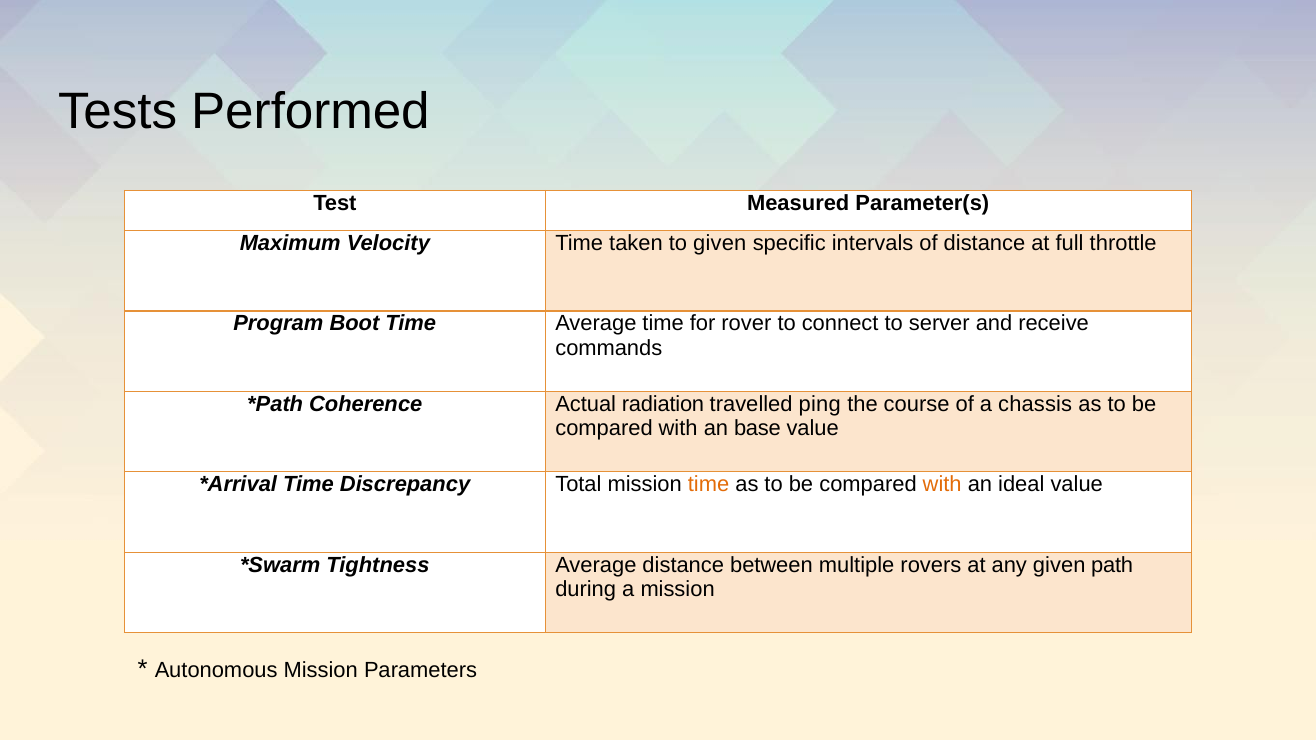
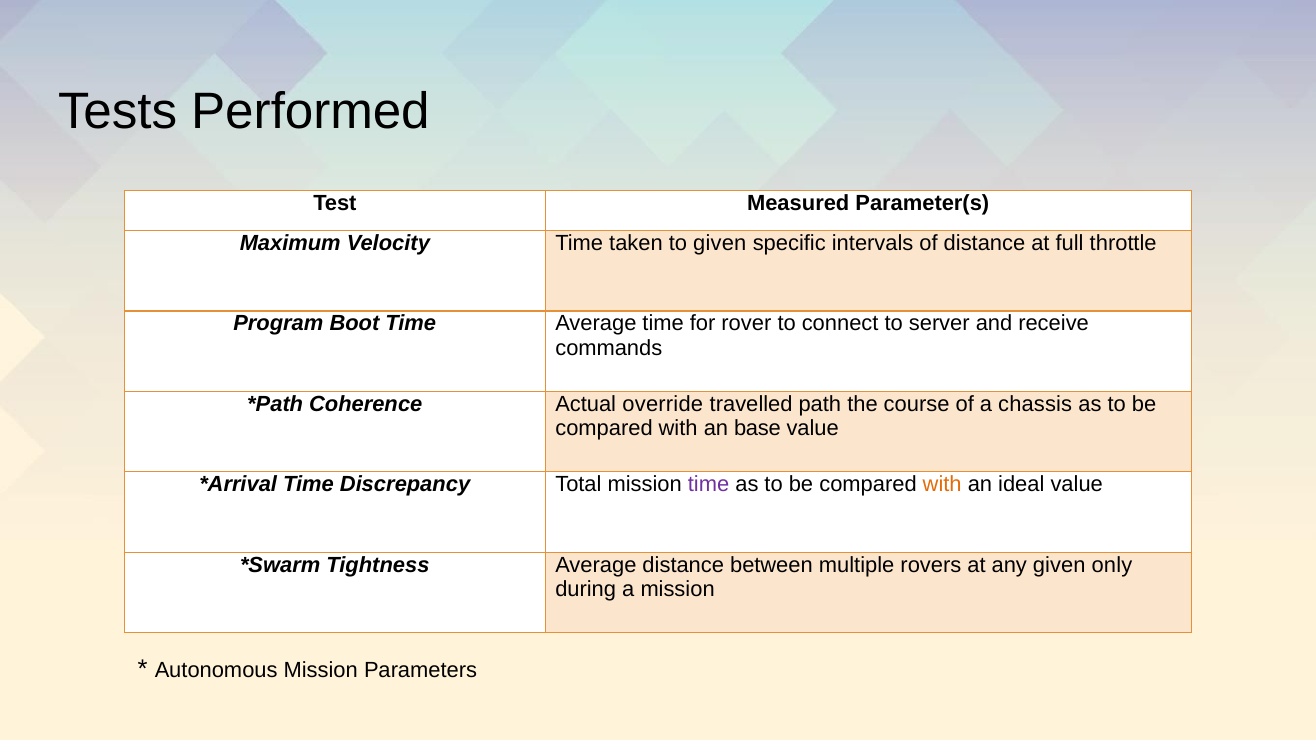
radiation: radiation -> override (663, 404)
ping: ping -> path (820, 404)
time colour: orange -> purple (709, 485)
path: path -> only (1112, 565)
